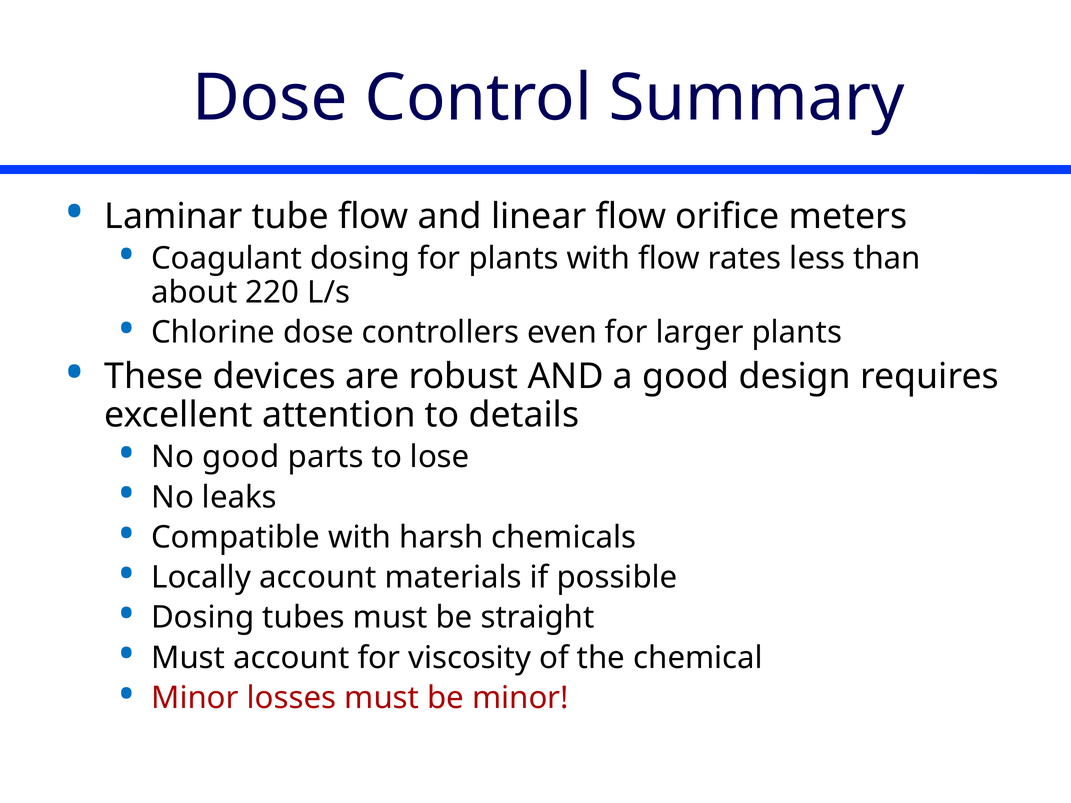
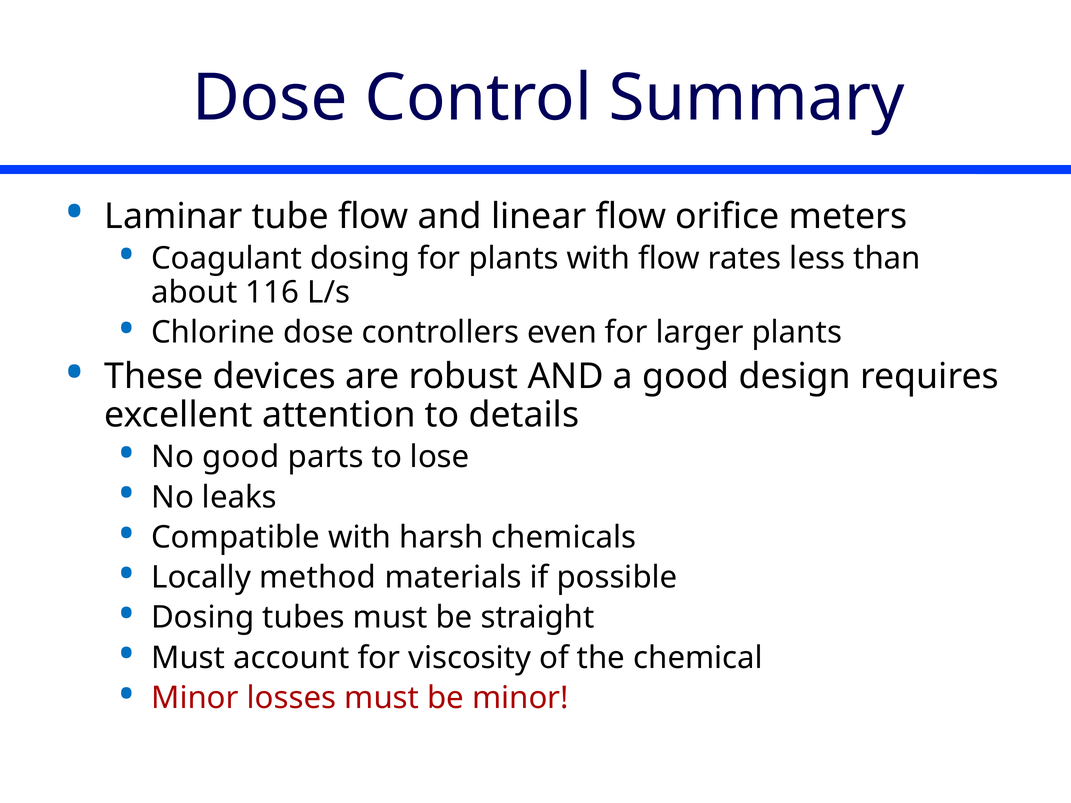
220: 220 -> 116 (272, 292)
Locally account: account -> method (318, 578)
